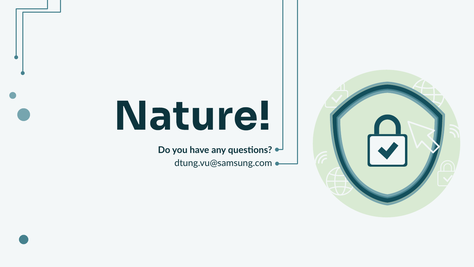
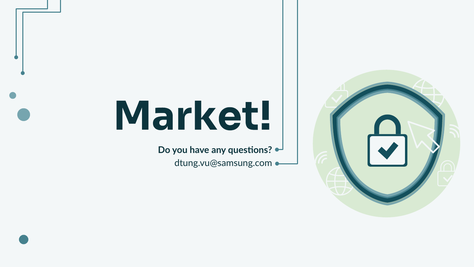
Nature: Nature -> Market (193, 116)
